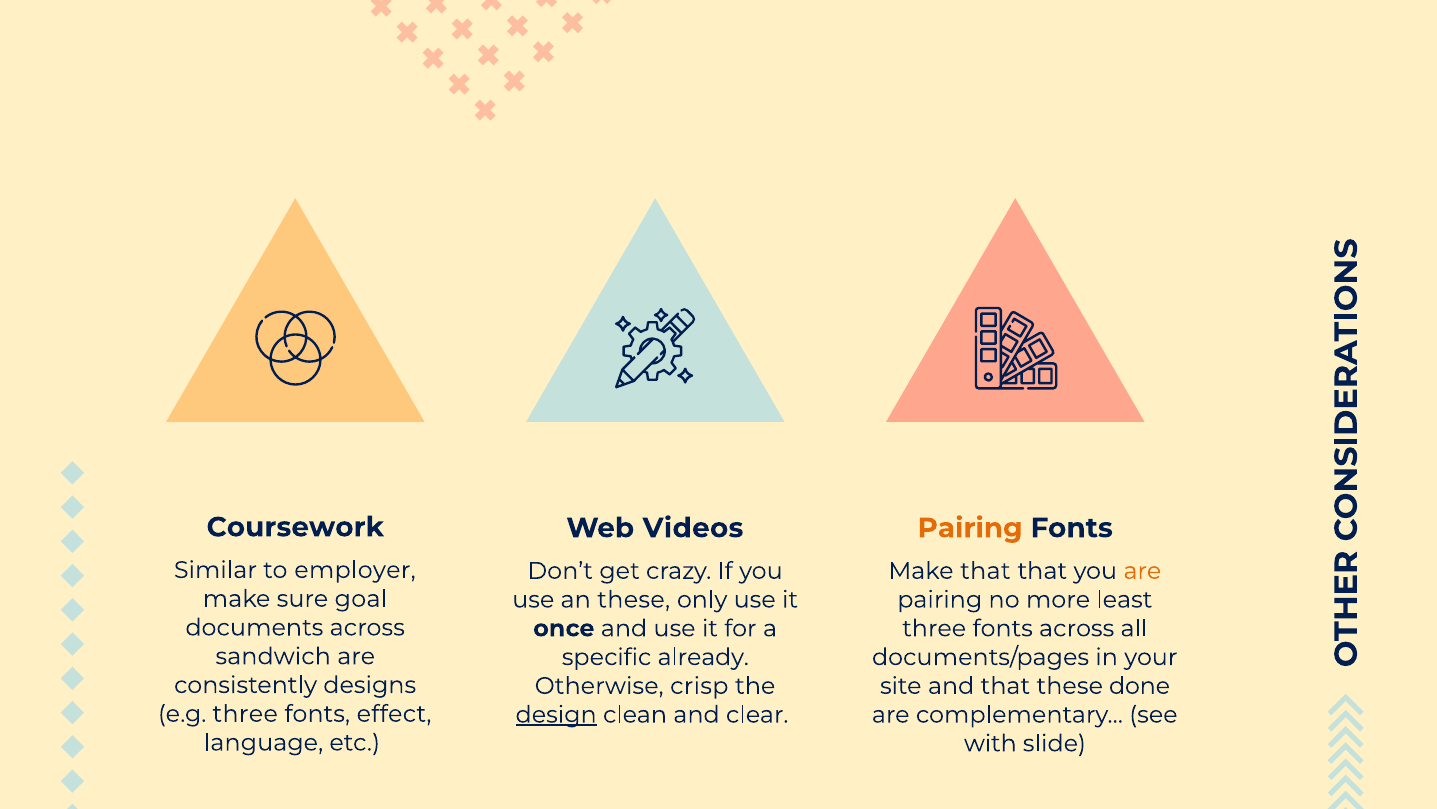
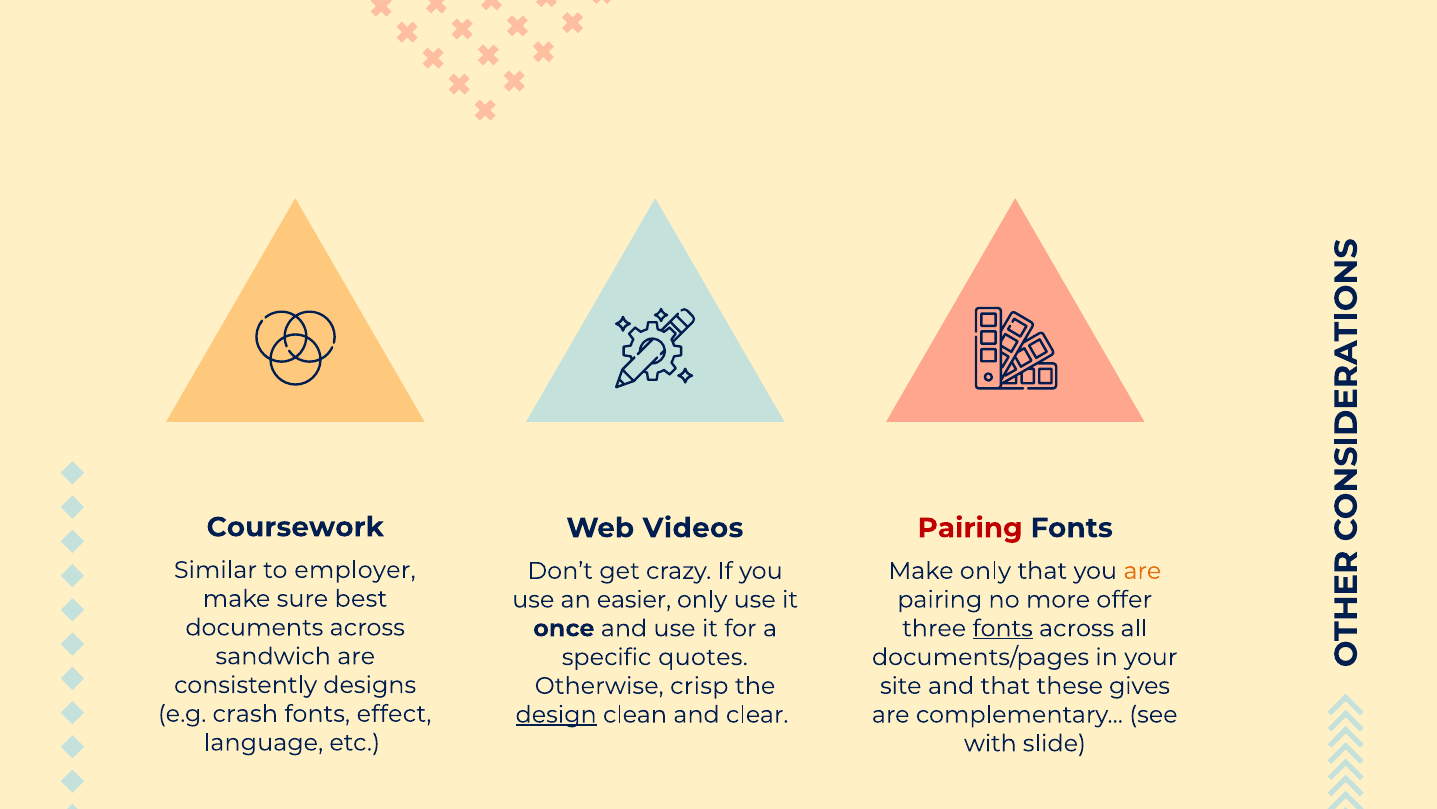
Pairing colour: orange -> red (970, 528)
Make that: that -> only (985, 570)
goal: goal -> best (361, 598)
an these: these -> easier (634, 599)
least: least -> offer (1124, 599)
fonts underline: none -> present (1003, 628)
already: already -> quotes (703, 657)
done: done -> gives (1139, 685)
e.g three: three -> crash (245, 713)
